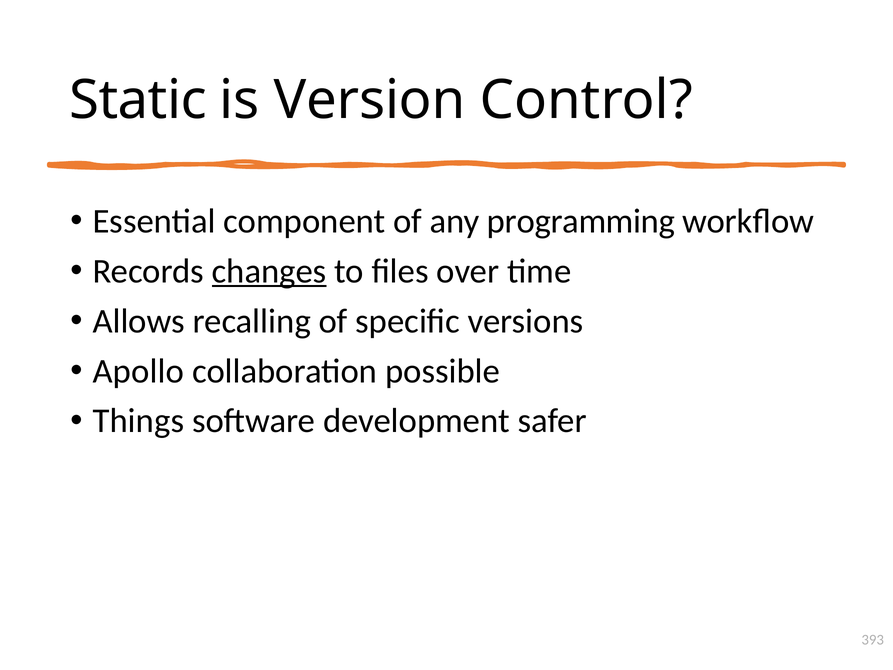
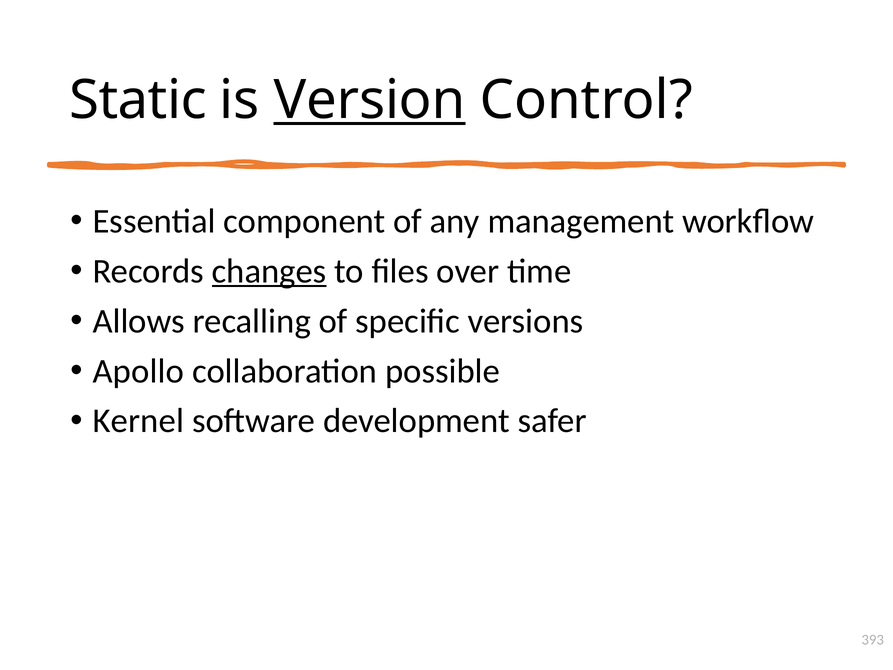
Version underline: none -> present (370, 100)
programming: programming -> management (581, 221)
Things: Things -> Kernel (138, 421)
